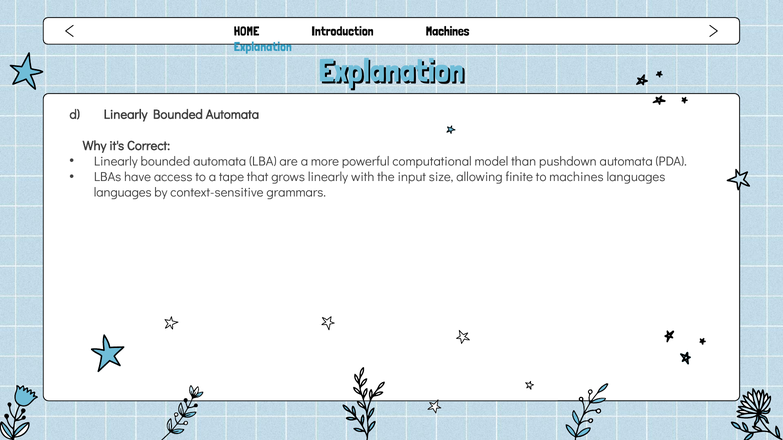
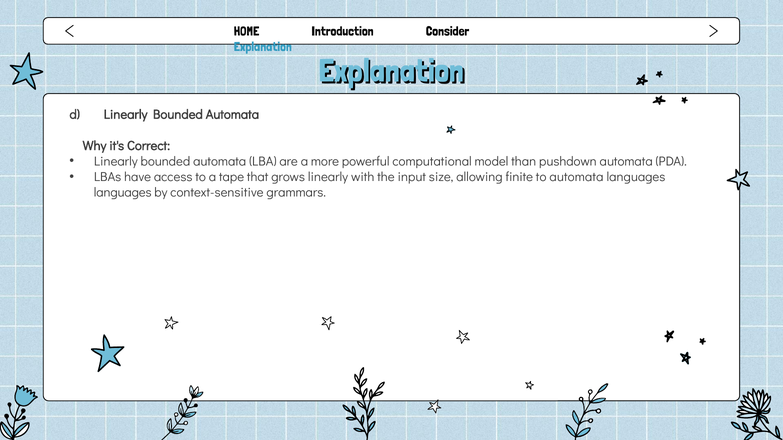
Introduction Machines: Machines -> Consider (448, 31)
to machines: machines -> automata (576, 177)
